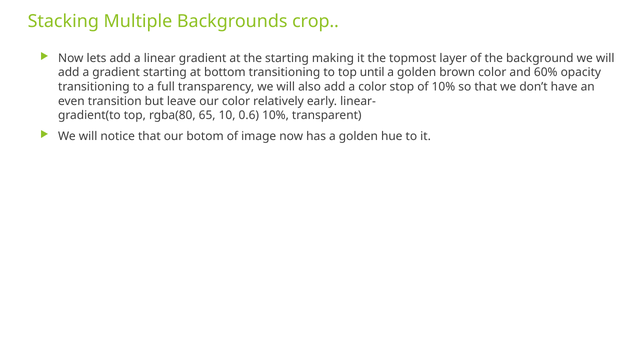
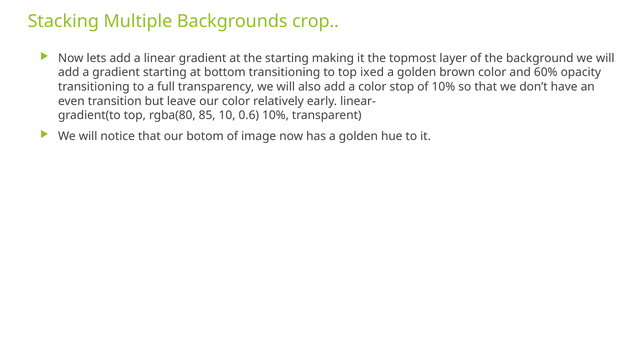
until: until -> ixed (372, 72)
65: 65 -> 85 (207, 115)
